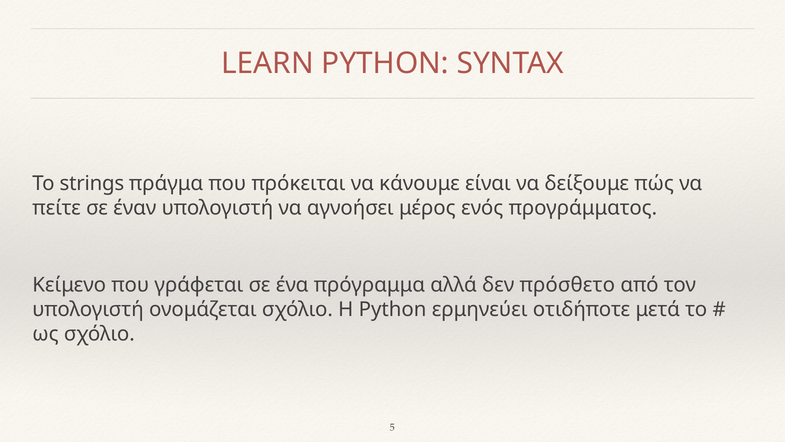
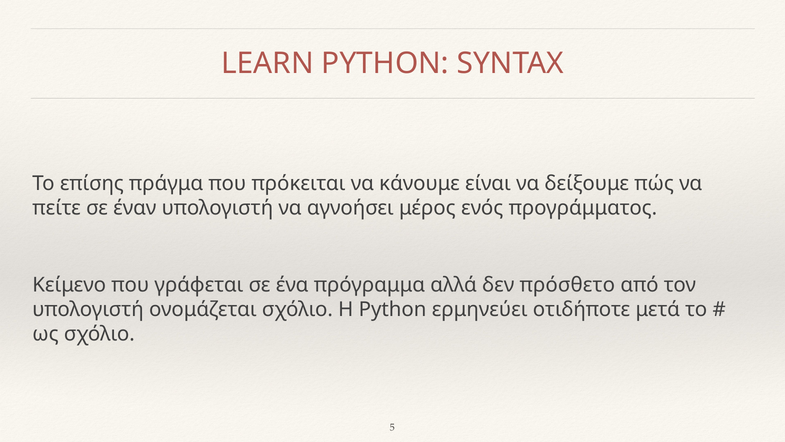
strings: strings -> επίσης (92, 183)
